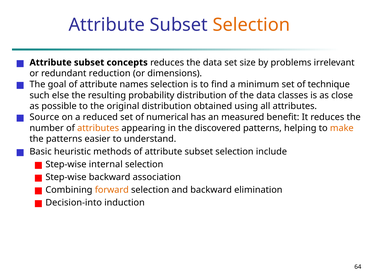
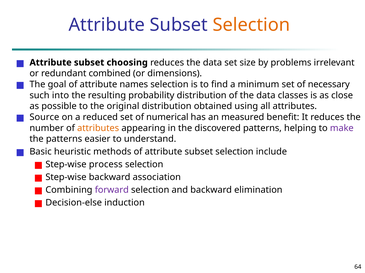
concepts: concepts -> choosing (127, 63)
reduction: reduction -> combined (110, 74)
technique: technique -> necessary (329, 85)
else: else -> into (61, 96)
make colour: orange -> purple (342, 128)
internal: internal -> process (106, 165)
forward colour: orange -> purple (112, 190)
Decision-into: Decision-into -> Decision-else (74, 203)
